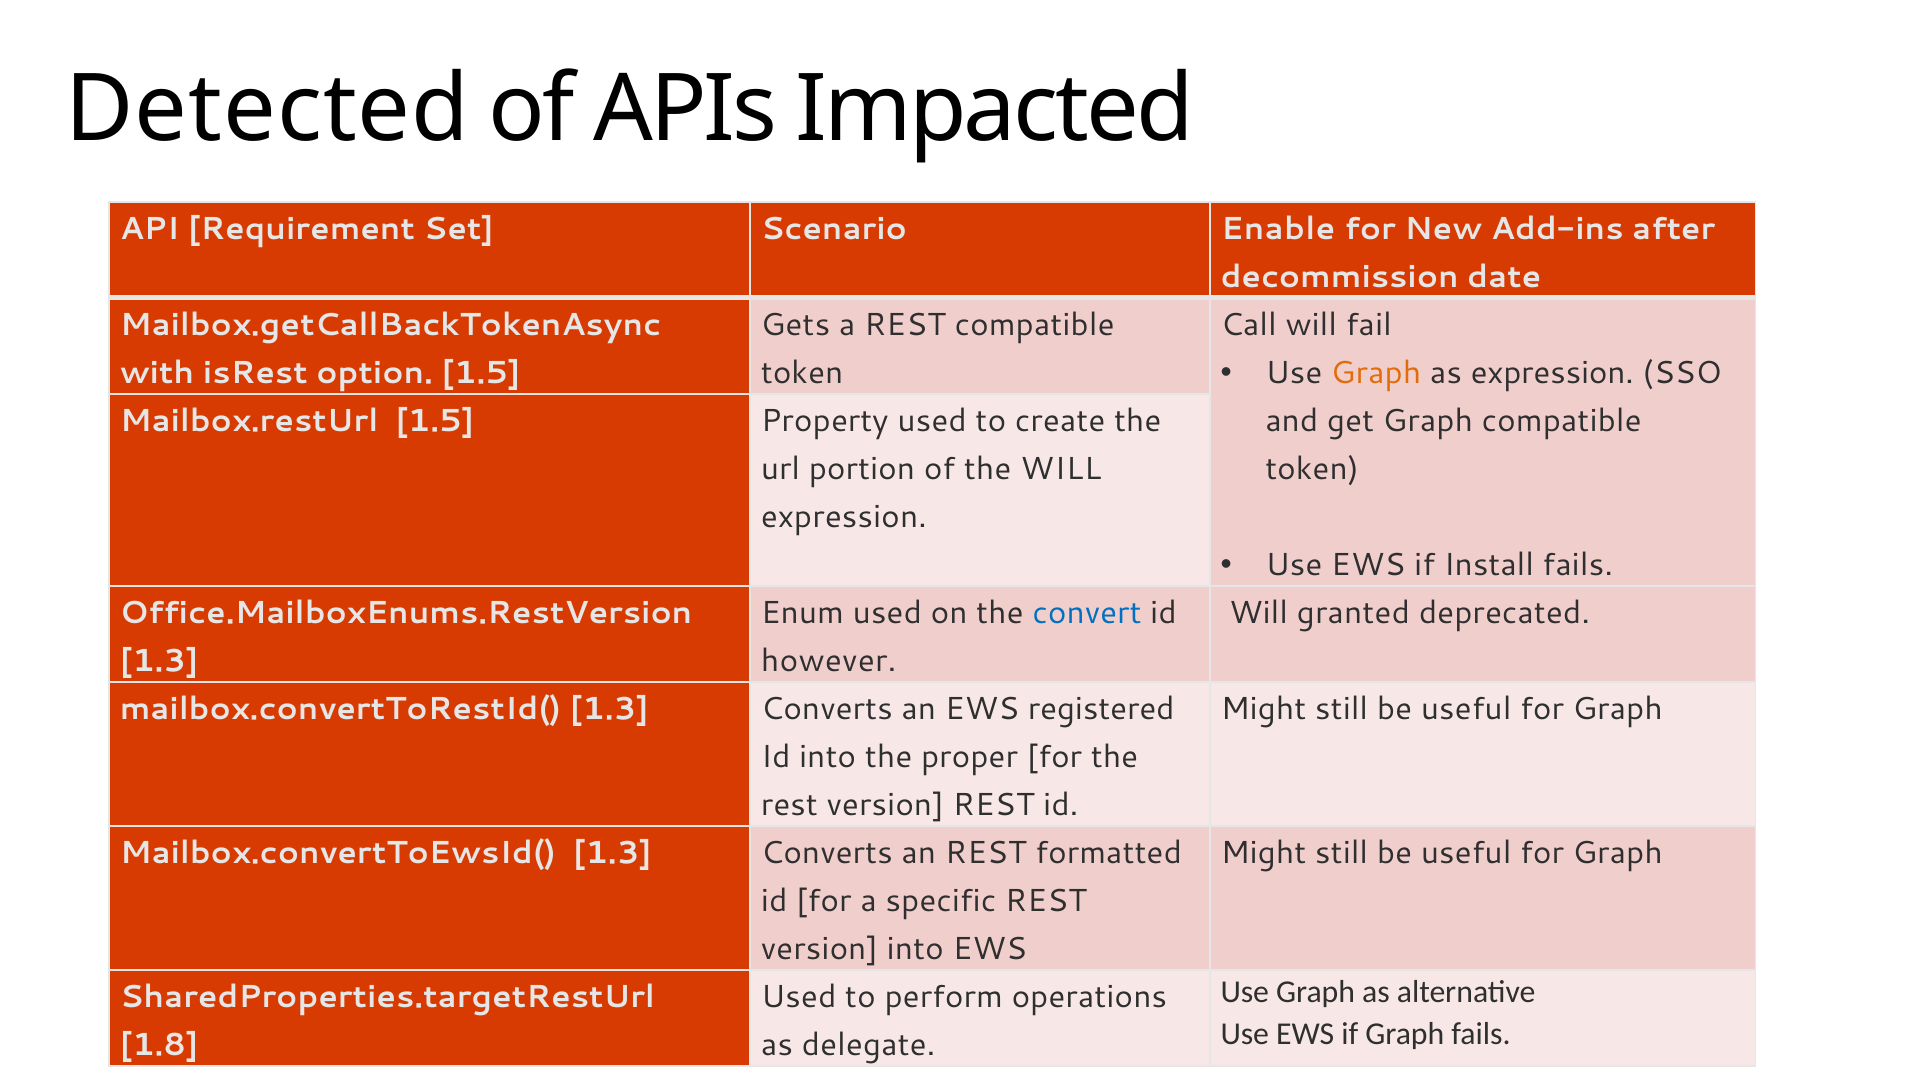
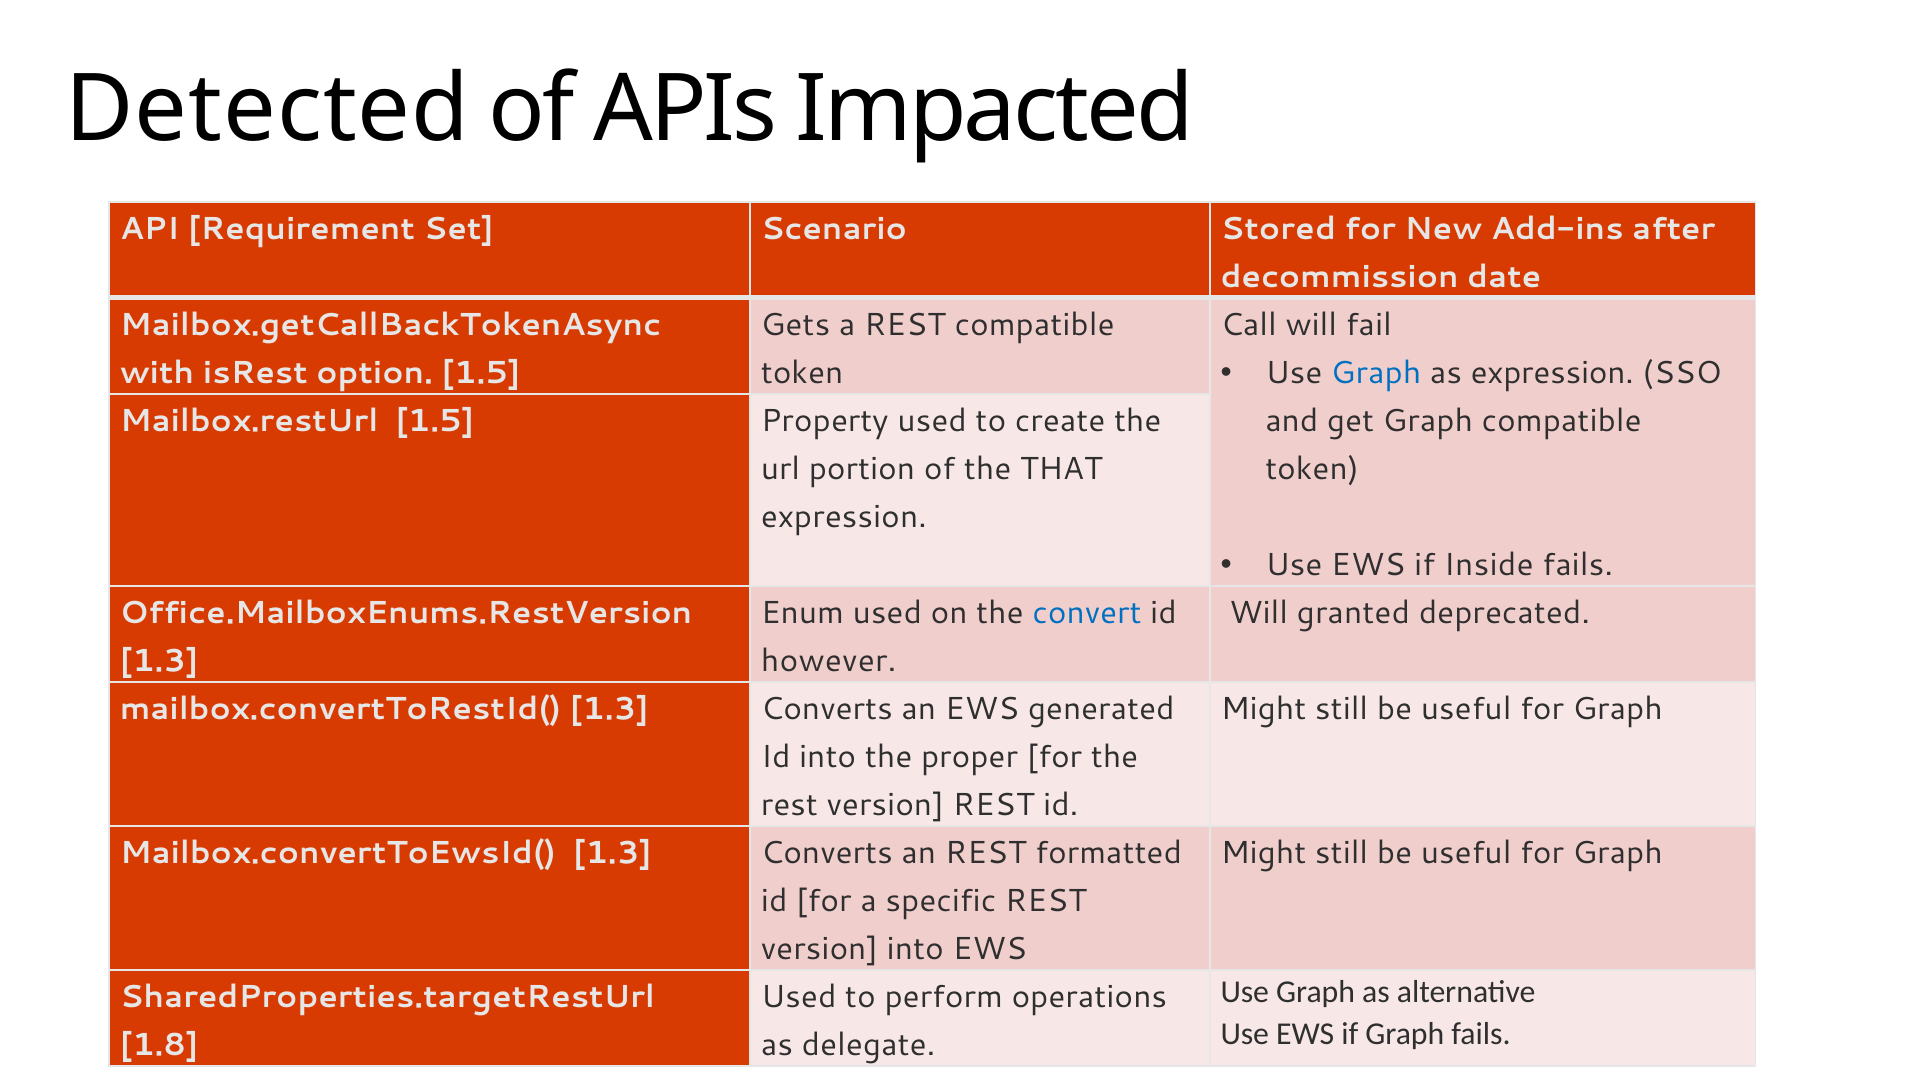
Enable: Enable -> Stored (1278, 229)
Graph colour: orange -> blue (1376, 373)
the WILL: WILL -> THAT (1061, 469)
Install: Install -> Inside (1489, 565)
registered: registered -> generated (1101, 709)
